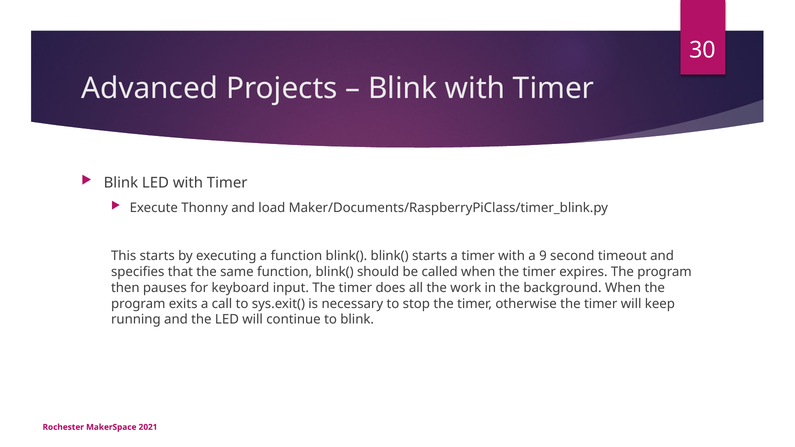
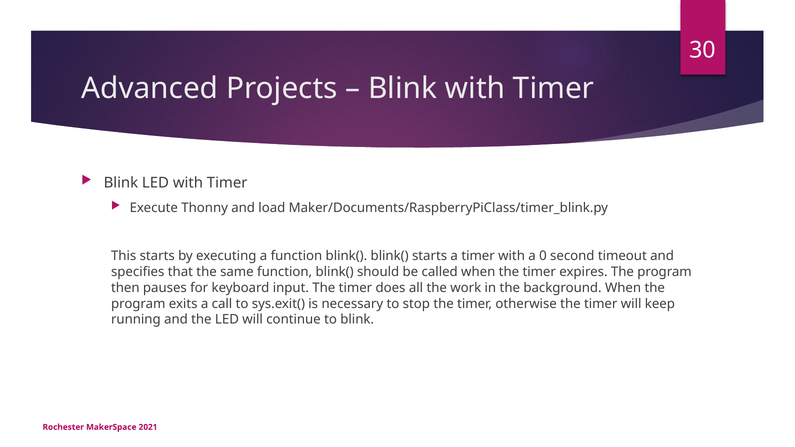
9: 9 -> 0 (543, 256)
